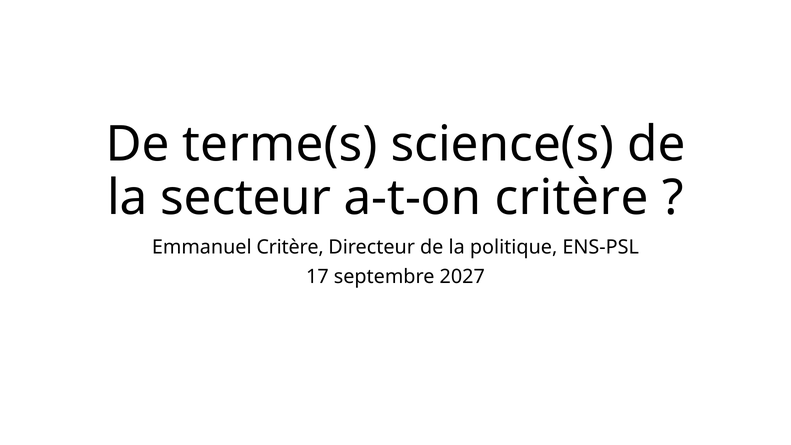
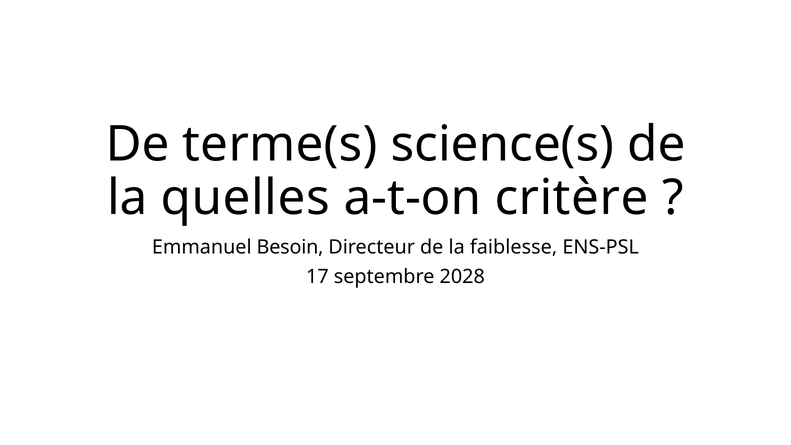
secteur: secteur -> quelles (245, 198)
Emmanuel Critère: Critère -> Besoin (290, 247)
politique: politique -> faiblesse (514, 247)
2027: 2027 -> 2028 (462, 277)
